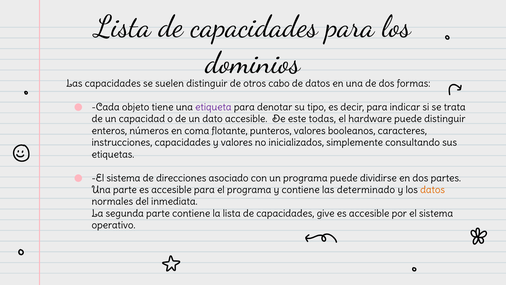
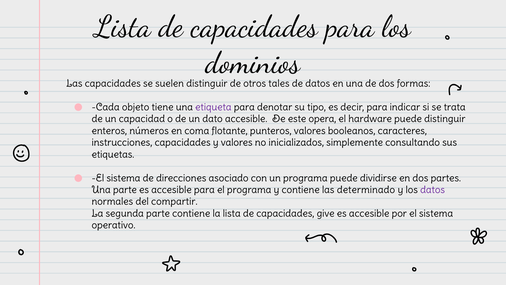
cabo: cabo -> tales (279, 83)
todas: todas -> opera (322, 119)
datos colour: orange -> purple (433, 190)
inmediata: inmediata -> compartir (174, 201)
